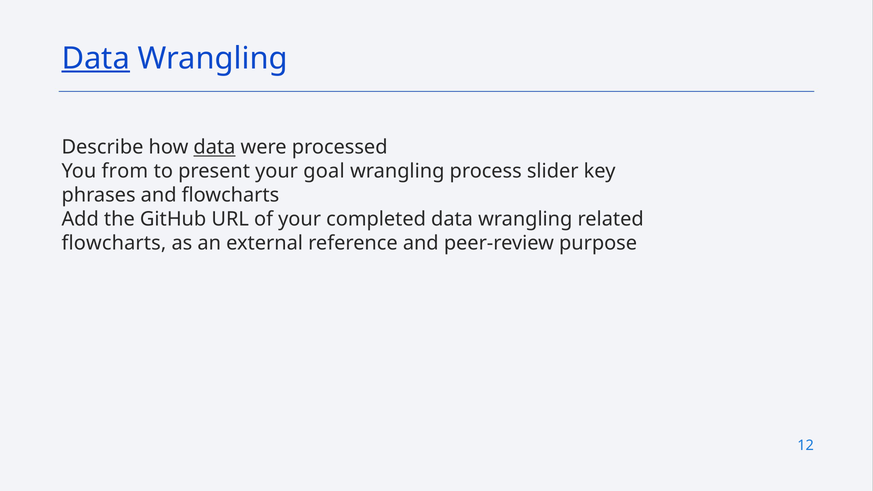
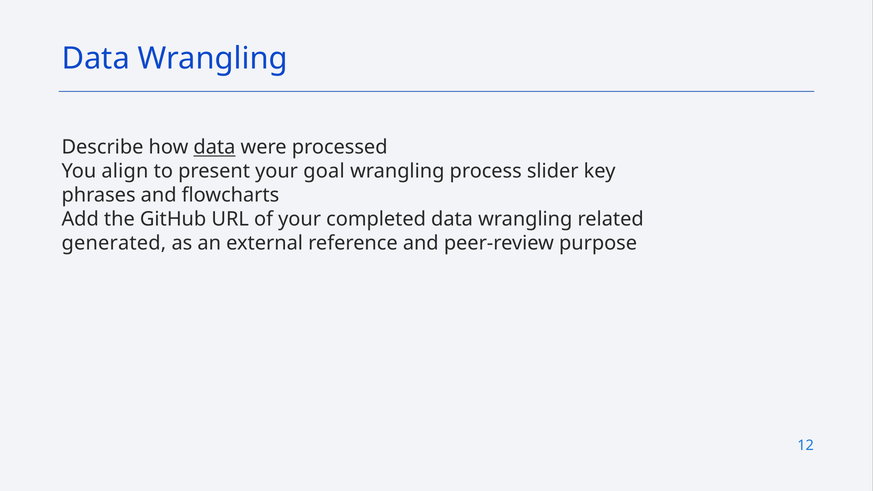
Data underline: present -> none (96, 58)
from: from -> align (125, 171)
flowcharts: flowcharts -> generated (114, 243)
